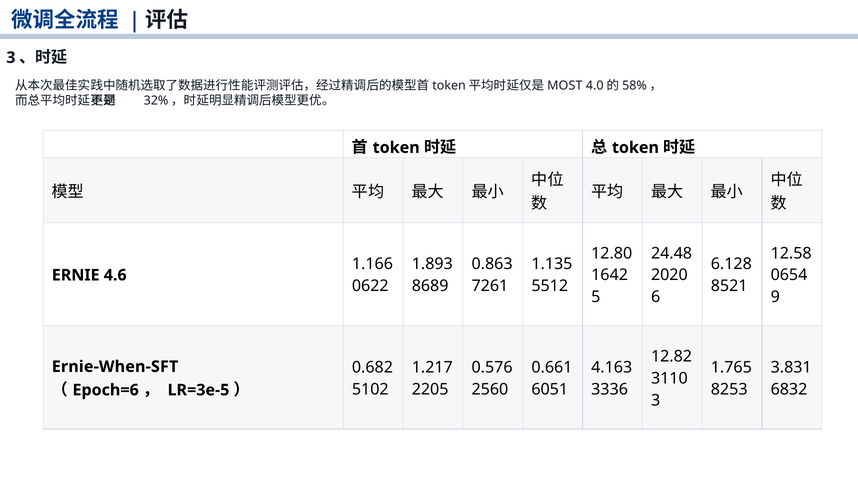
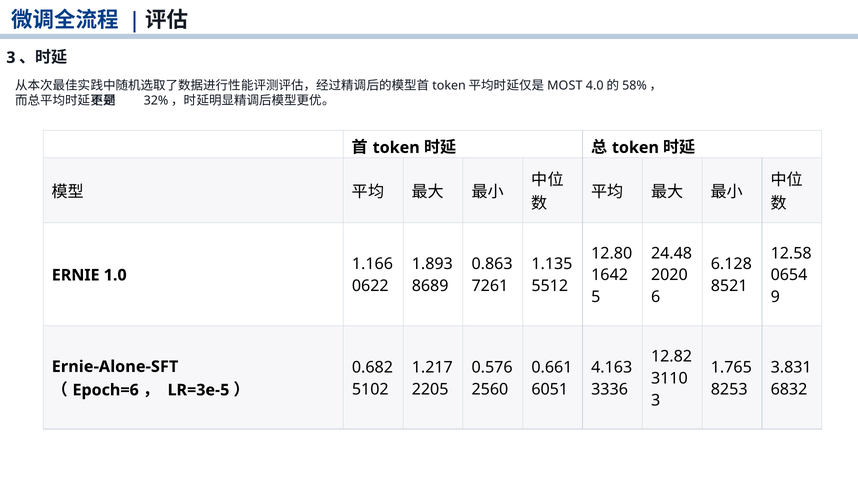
4.6: 4.6 -> 1.0 (115, 275)
Ernie-When-SFT: Ernie-When-SFT -> Ernie-Alone-SFT (115, 366)
